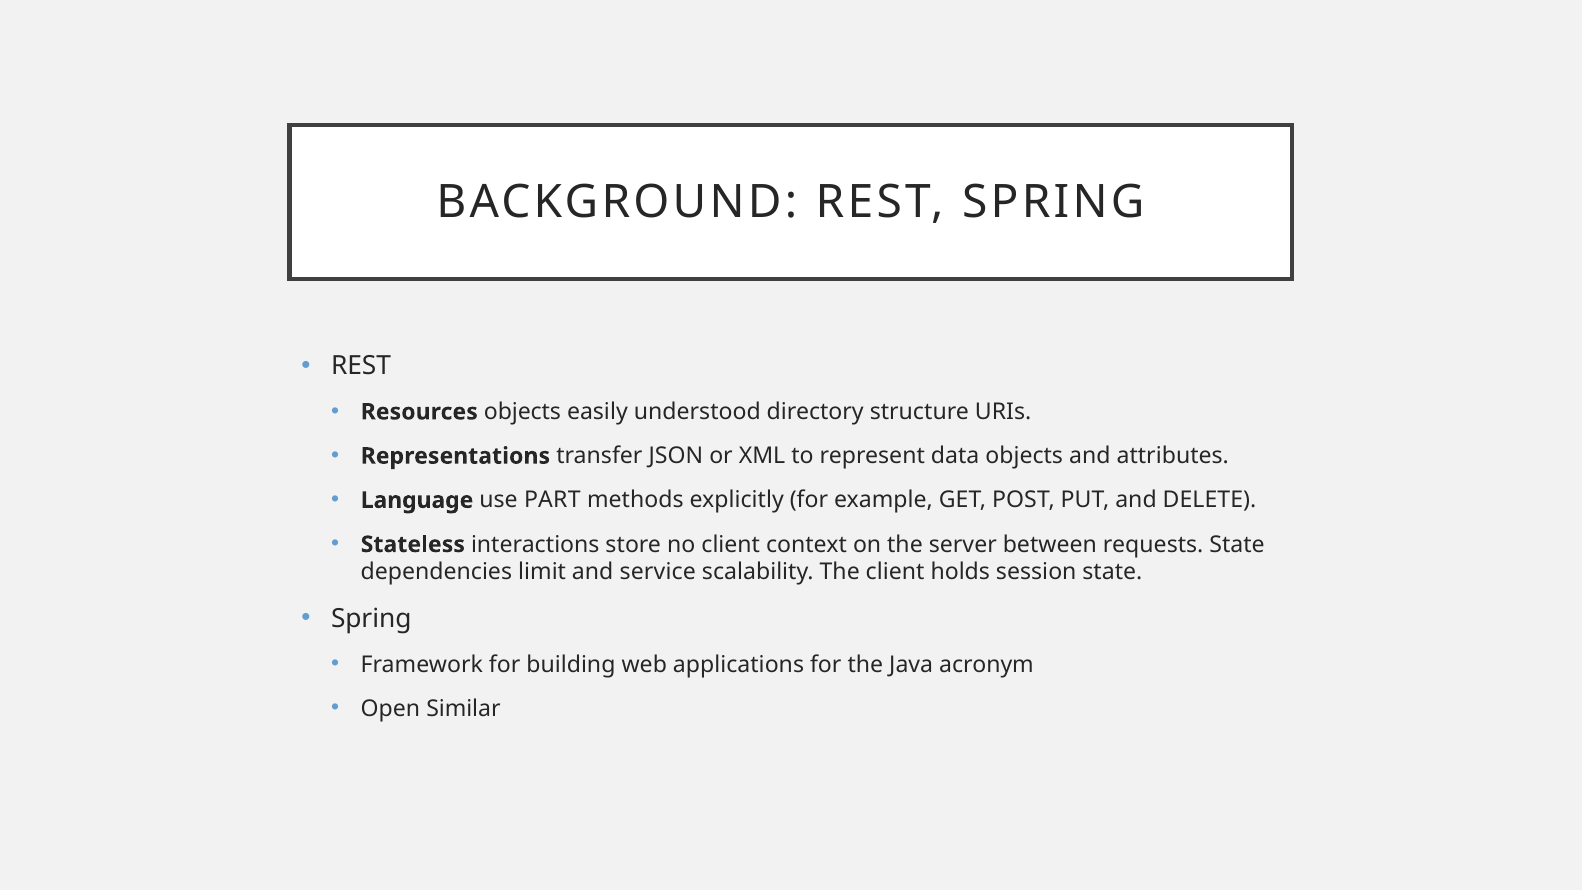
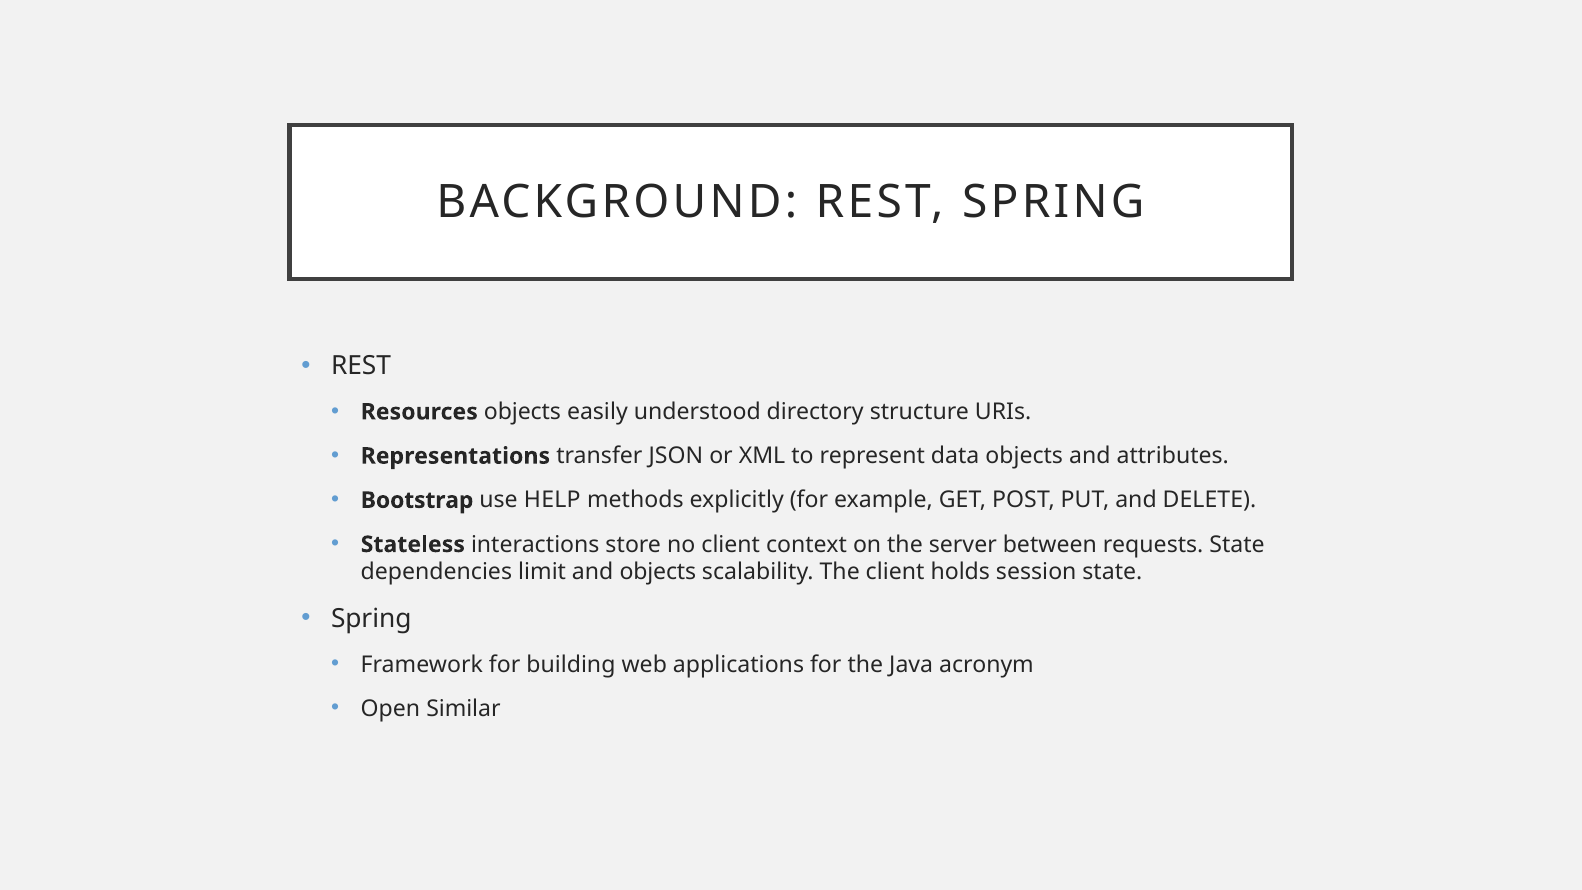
Language: Language -> Bootstrap (417, 500)
PART: PART -> HELP (552, 500)
and service: service -> objects (658, 572)
